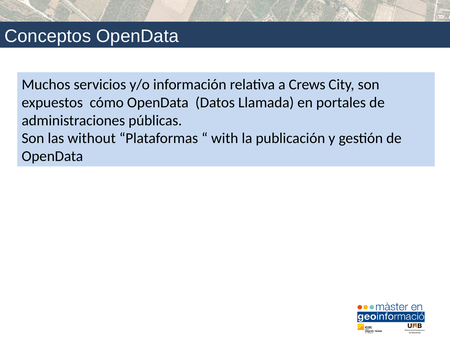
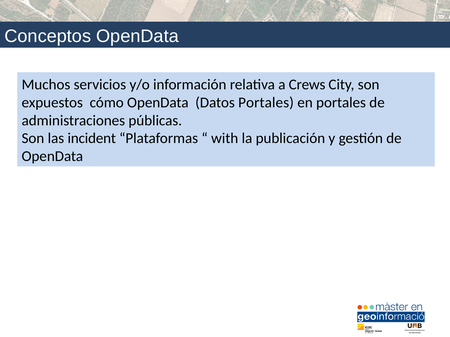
Datos Llamada: Llamada -> Portales (266, 103)
without: without -> incident (92, 139)
